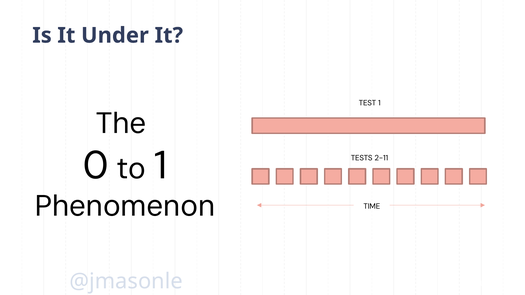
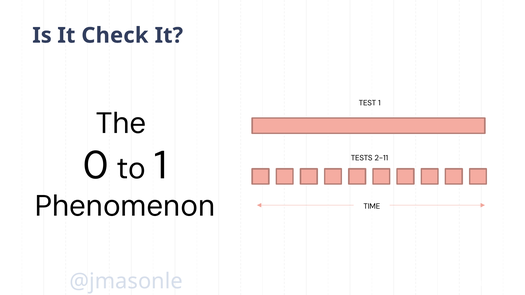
Under: Under -> Check (115, 35)
